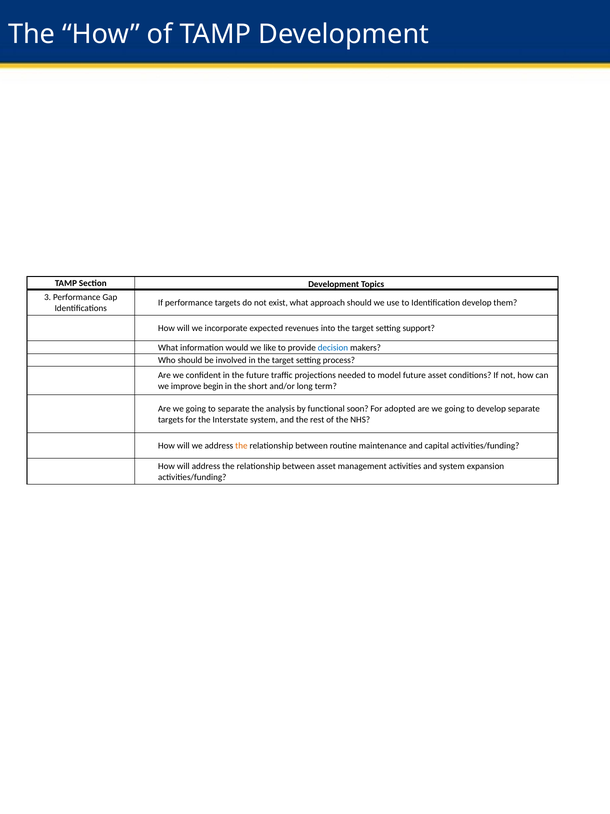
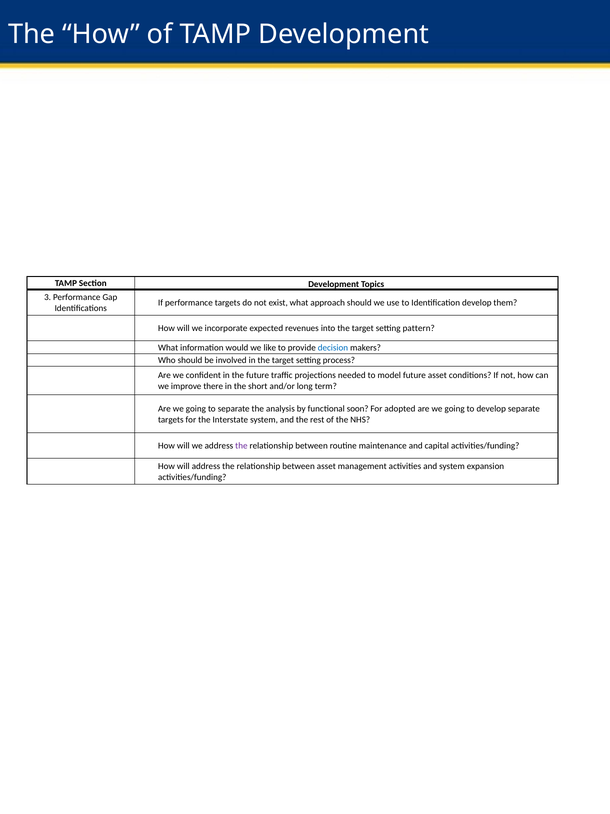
support: support -> pattern (419, 328)
begin: begin -> there (213, 386)
the colour: orange -> purple (241, 446)
